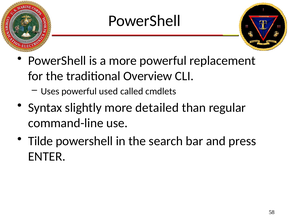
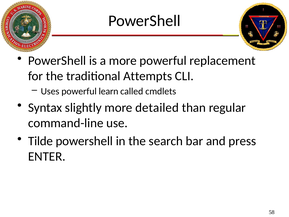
Overview: Overview -> Attempts (148, 76)
used: used -> learn (109, 91)
